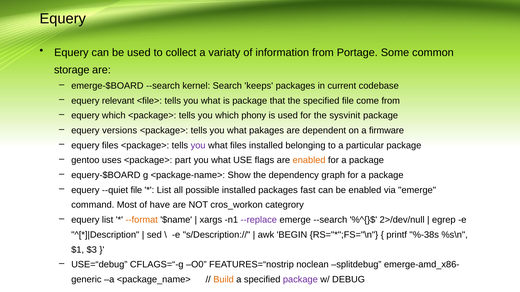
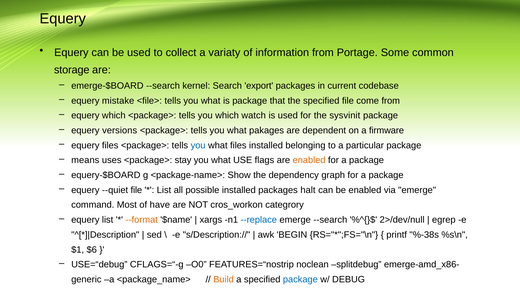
keeps: keeps -> export (259, 86)
relevant: relevant -> mistake (118, 101)
phony: phony -> watch (254, 116)
you colour: purple -> blue (198, 146)
gentoo: gentoo -> means (85, 161)
part: part -> stay (183, 161)
fast: fast -> halt (308, 190)
--replace colour: purple -> blue (259, 220)
$3: $3 -> $6 (92, 250)
package colour: purple -> blue (300, 280)
